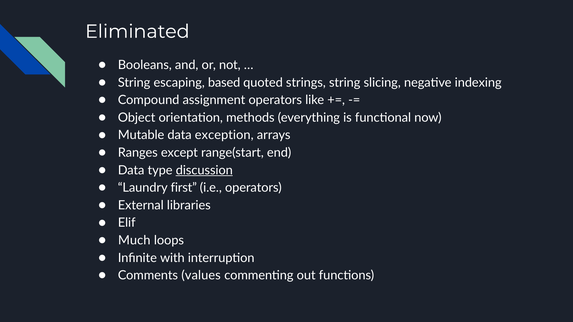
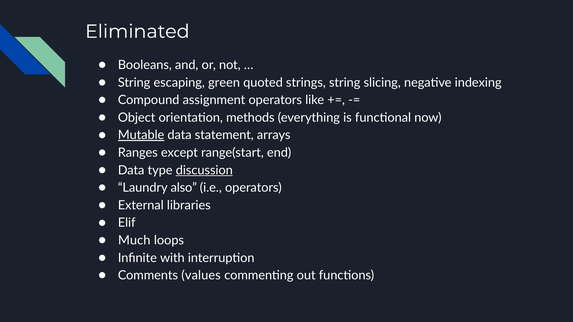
based: based -> green (224, 83)
Mutable underline: none -> present (141, 135)
exception: exception -> statement (224, 135)
first: first -> also (184, 188)
